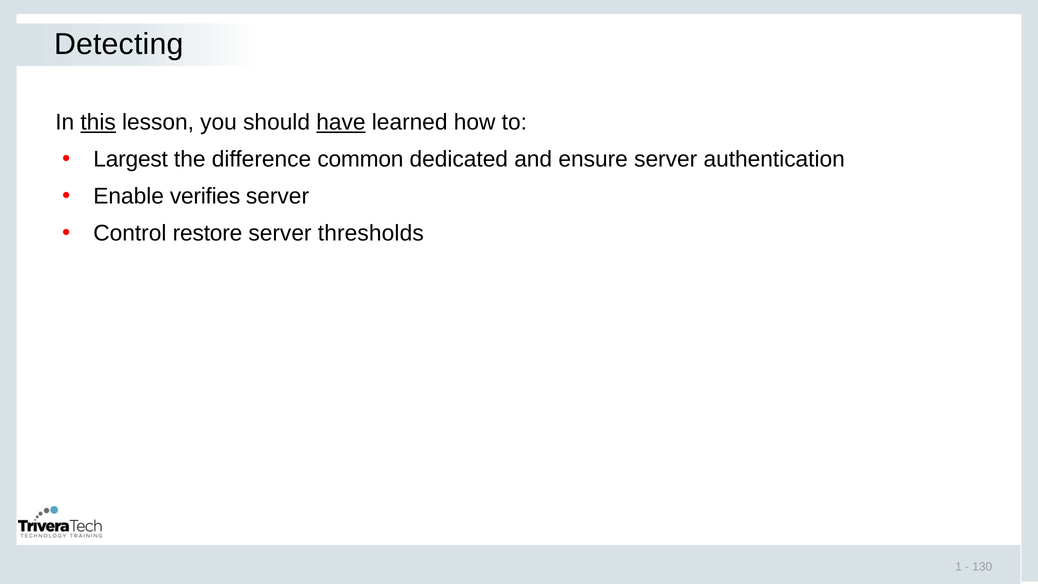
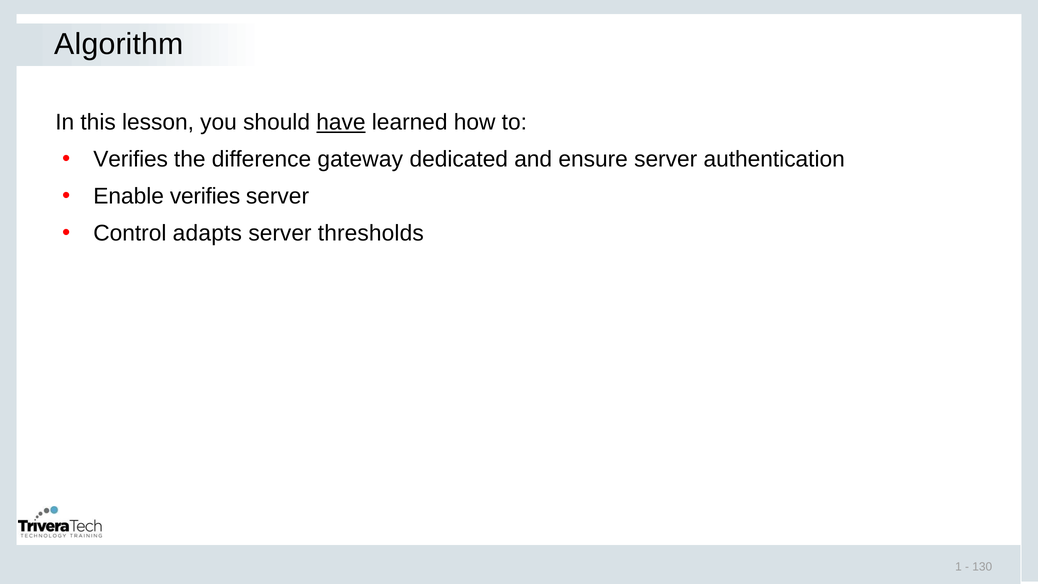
Detecting: Detecting -> Algorithm (119, 44)
this underline: present -> none (98, 122)
Largest: Largest -> Verifies (131, 159)
common: common -> gateway (360, 159)
restore: restore -> adapts (207, 233)
